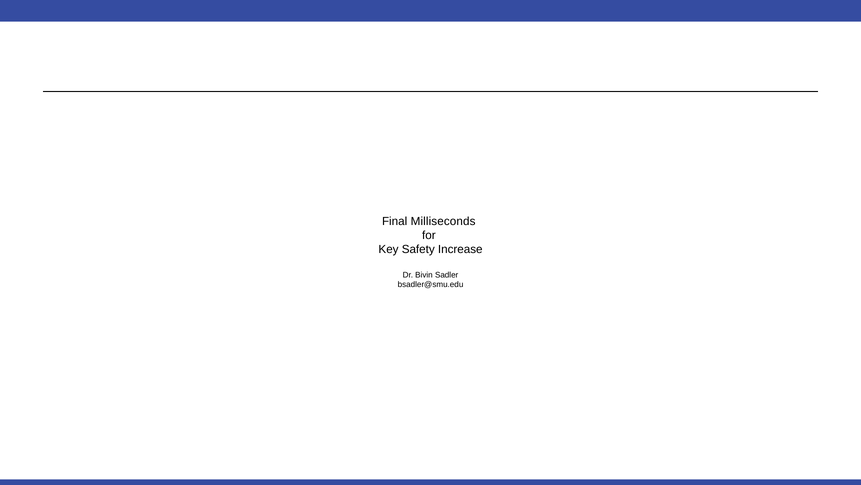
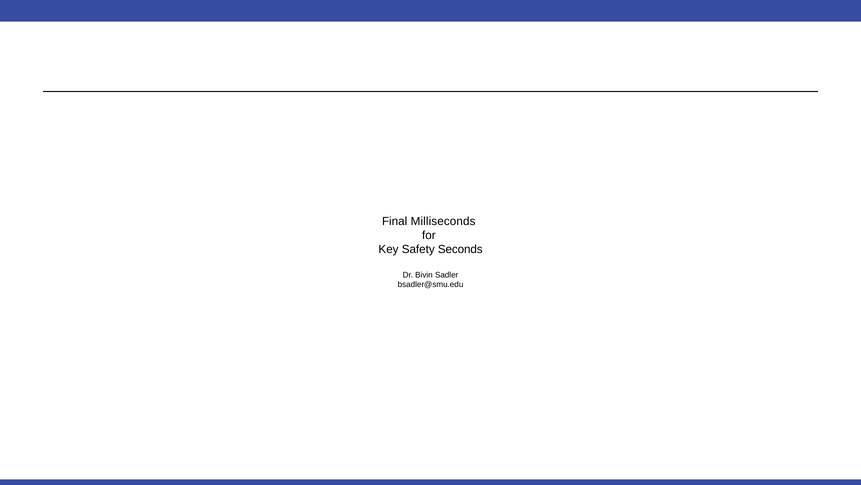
Increase: Increase -> Seconds (460, 249)
